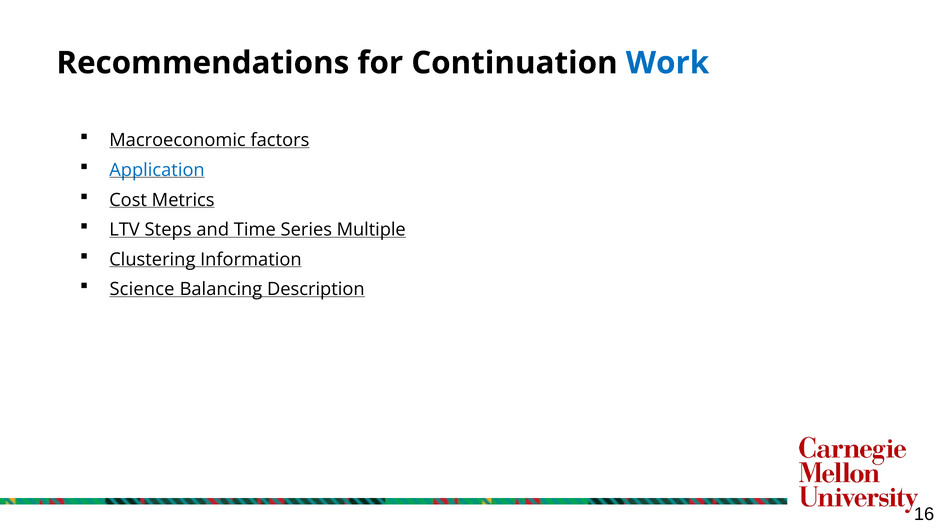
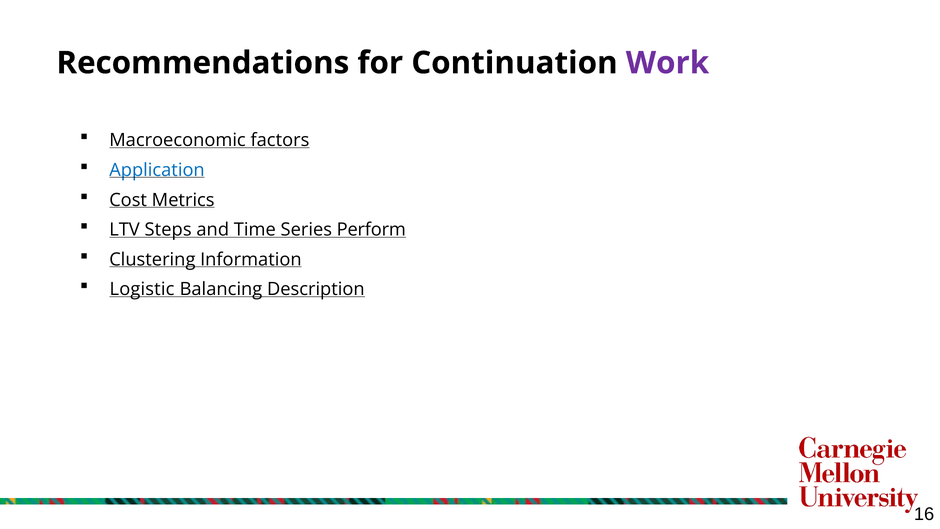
Work colour: blue -> purple (667, 63)
Multiple: Multiple -> Perform (371, 230)
Science: Science -> Logistic (142, 289)
